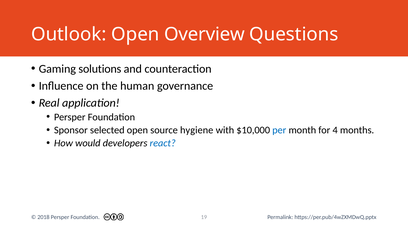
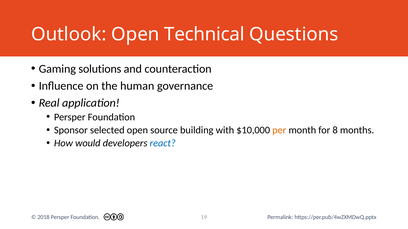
Overview: Overview -> Technical (204, 34)
hygiene: hygiene -> building (197, 130)
per colour: blue -> orange (279, 130)
4: 4 -> 8 (335, 130)
